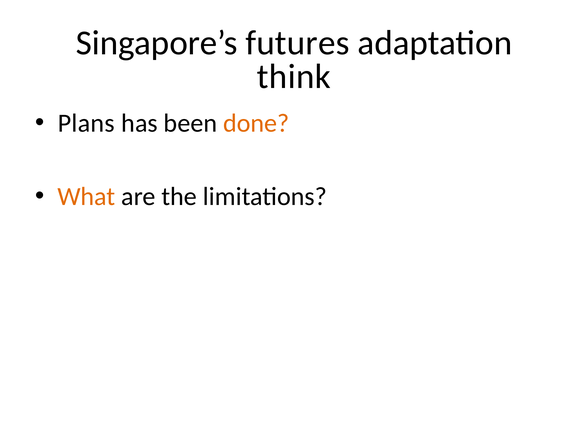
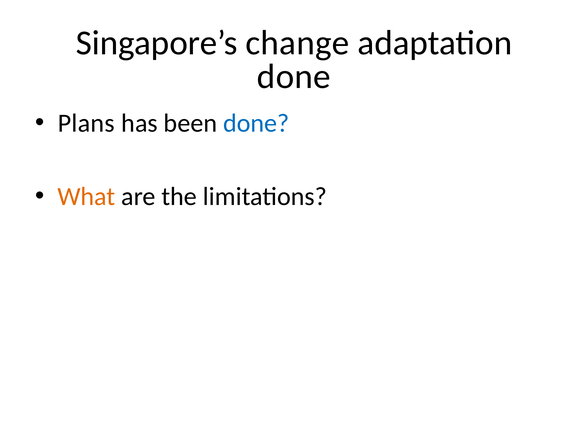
futures: futures -> change (297, 43)
think: think -> done (294, 77)
done colour: orange -> blue (256, 123)
